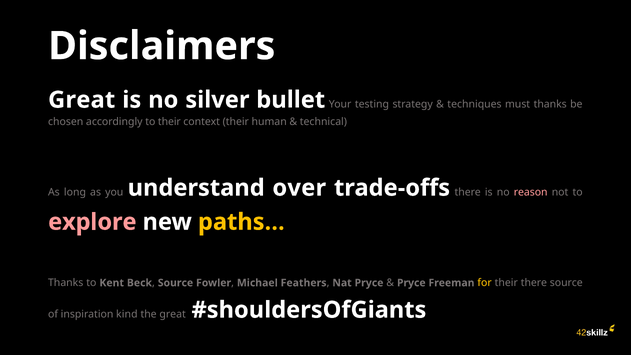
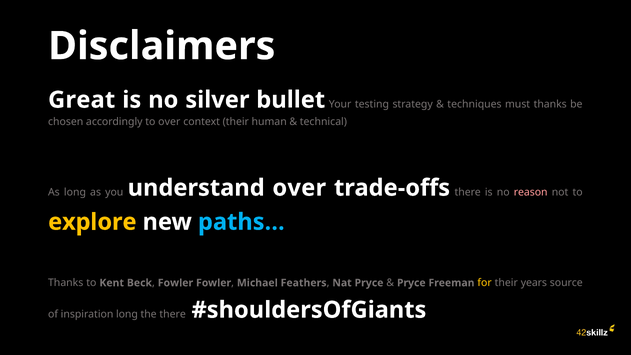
to their: their -> over (169, 122)
explore colour: pink -> yellow (92, 222)
paths… colour: yellow -> light blue (241, 222)
Beck Source: Source -> Fowler (175, 283)
their there: there -> years (534, 283)
inspiration kind: kind -> long (127, 314)
the great: great -> there (173, 314)
